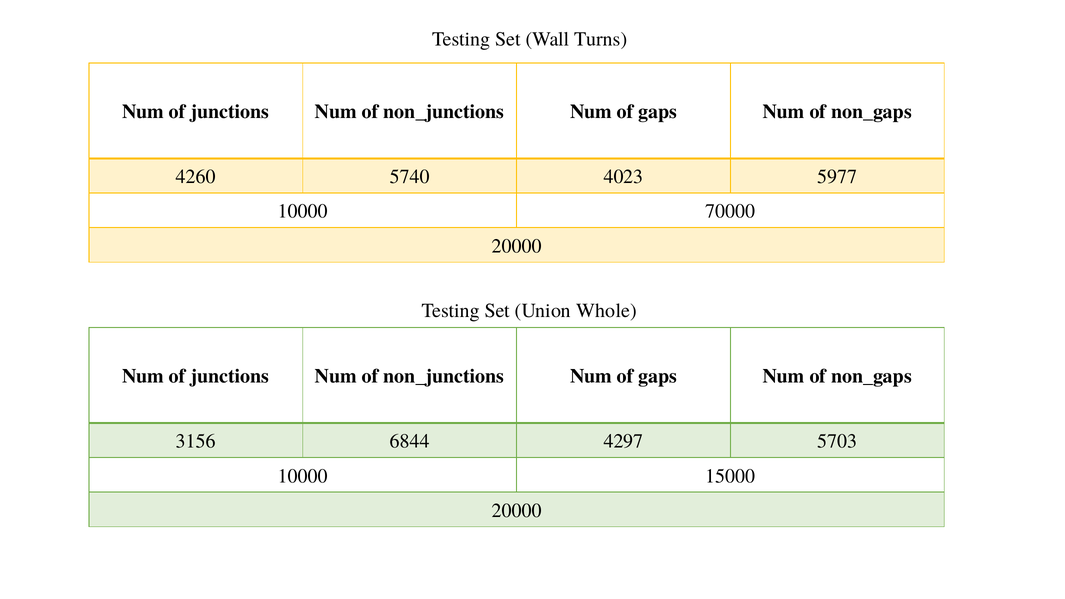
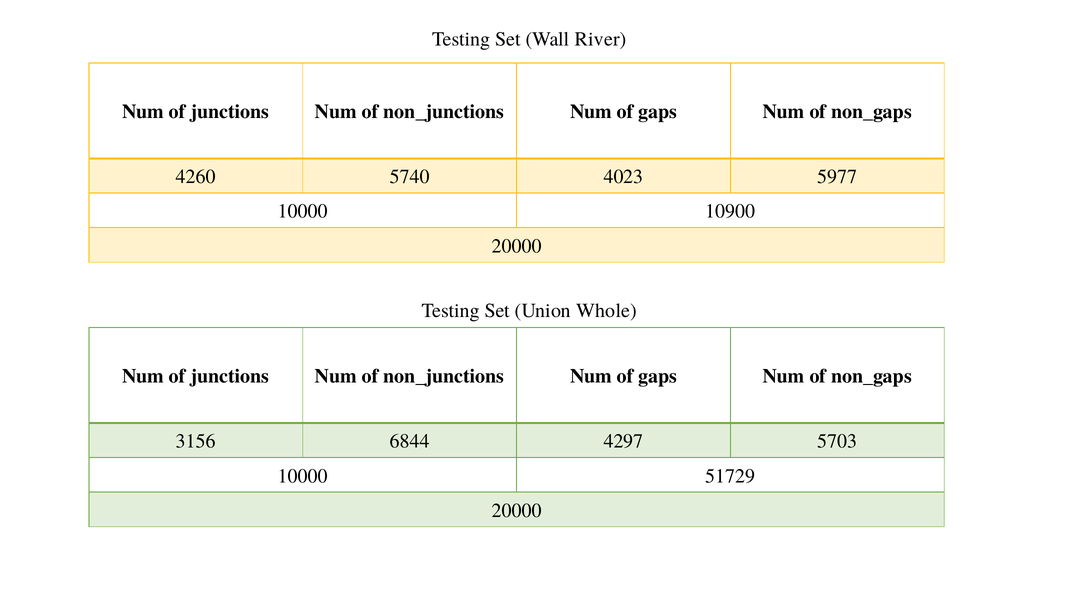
Turns: Turns -> River (601, 39)
70000: 70000 -> 10900 (730, 211)
15000: 15000 -> 51729 (730, 476)
